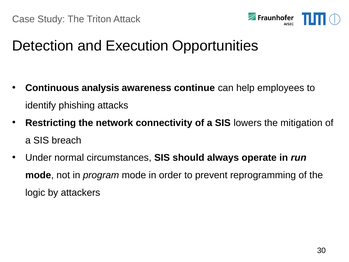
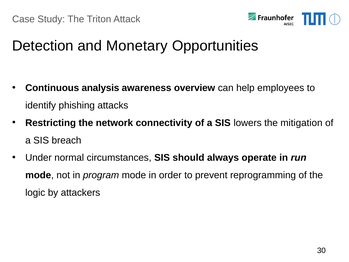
Execution: Execution -> Monetary (137, 46)
continue: continue -> overview (195, 88)
